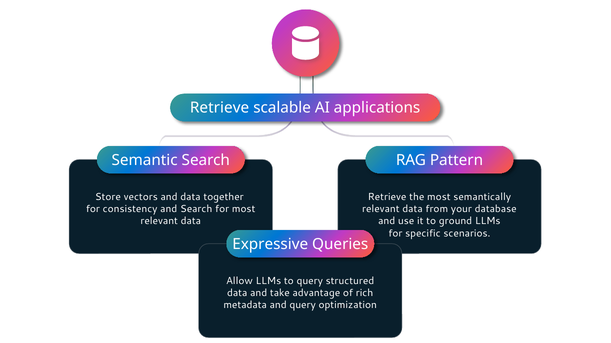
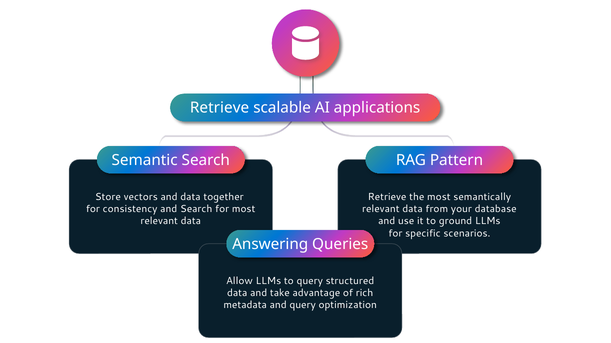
Expressive: Expressive -> Answering (270, 245)
